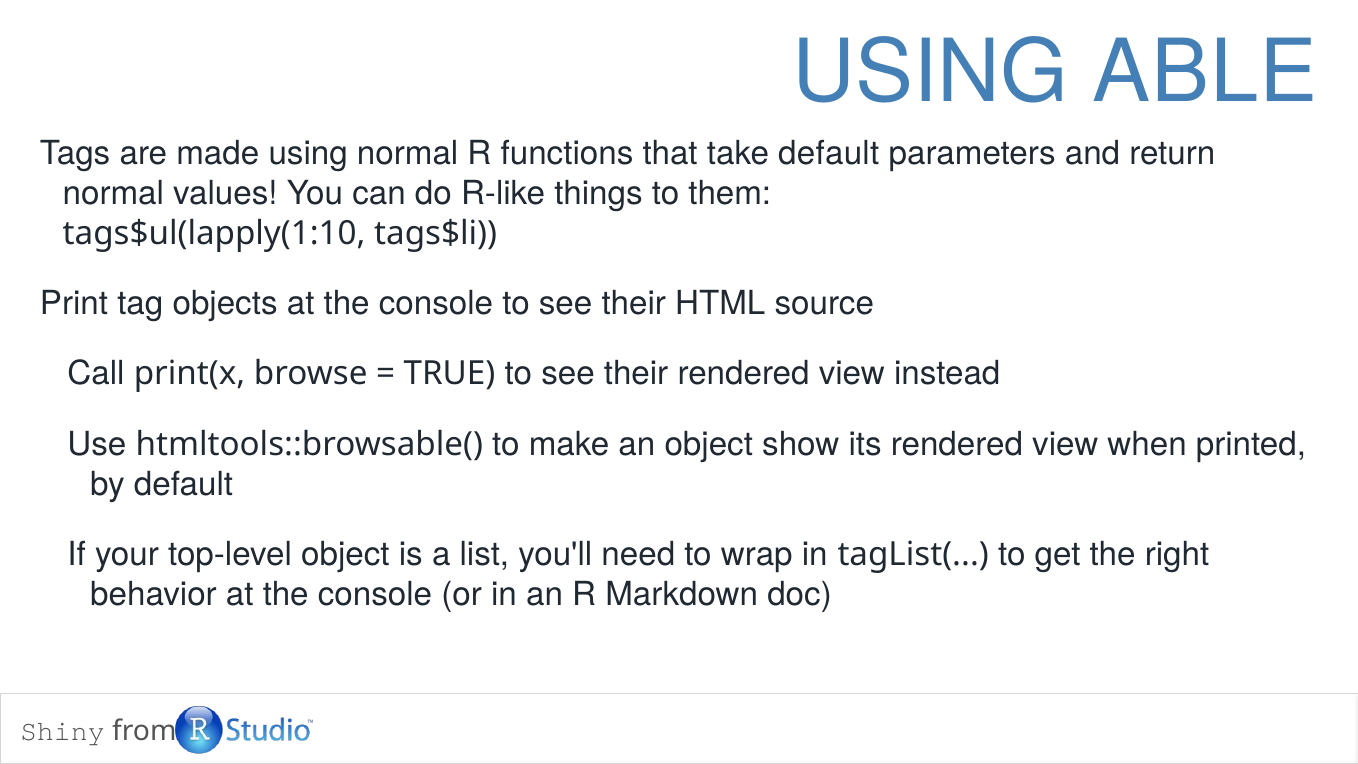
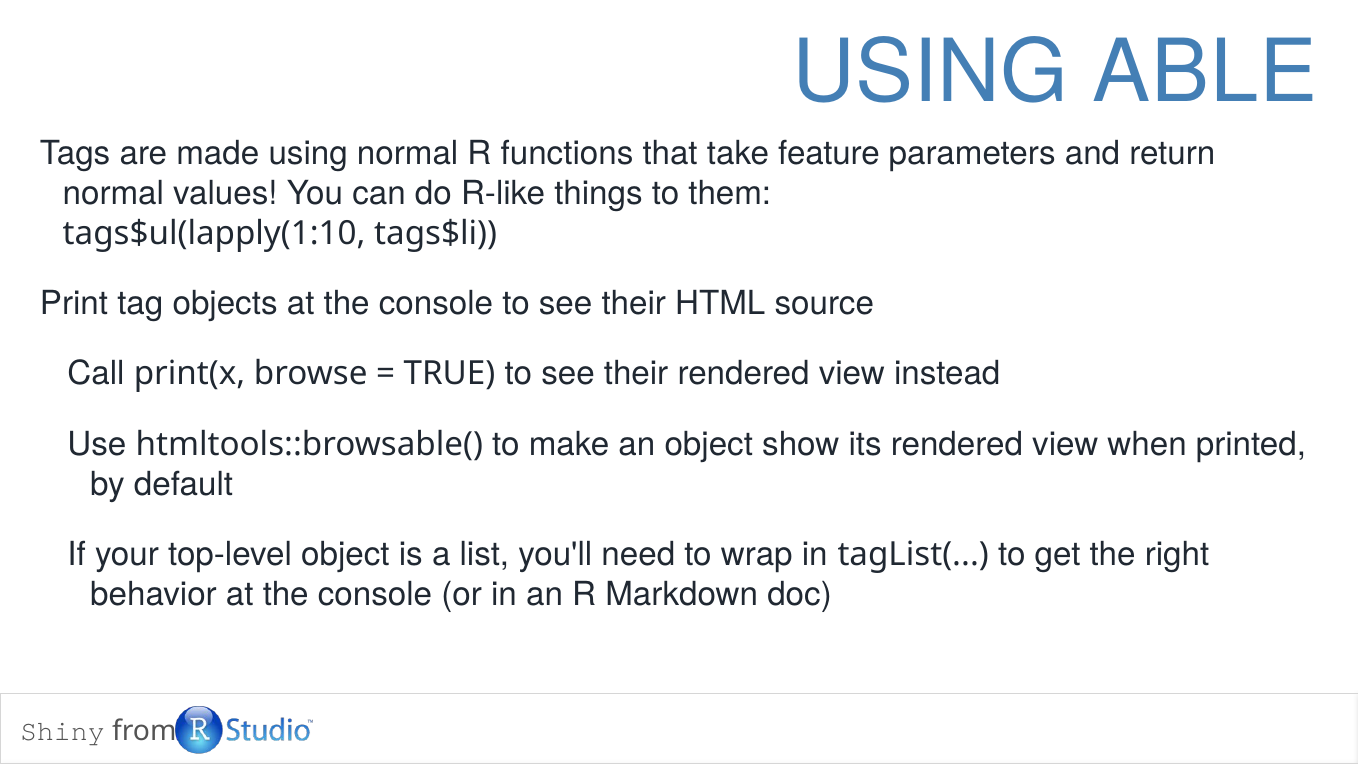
take default: default -> feature (829, 154)
